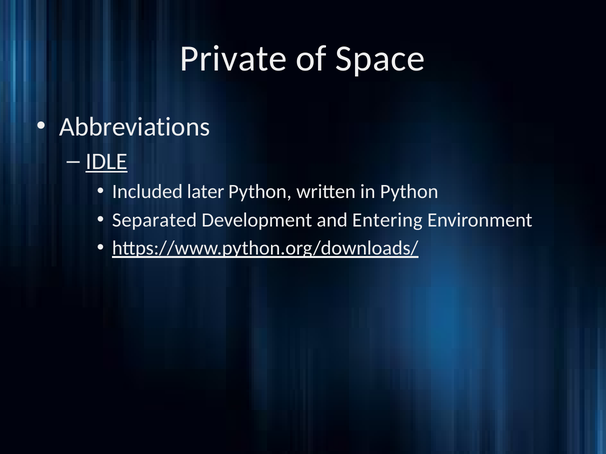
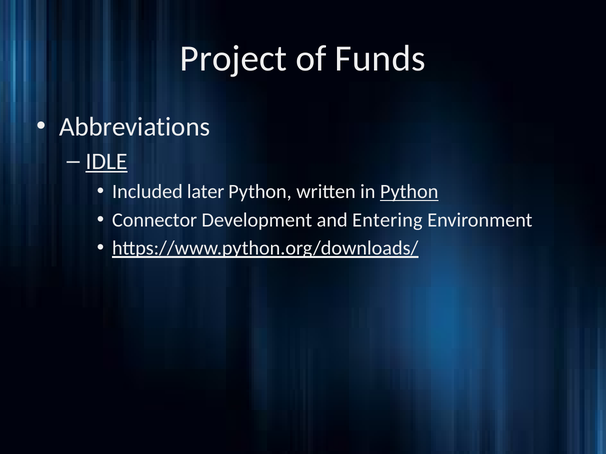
Private: Private -> Project (234, 59)
Space: Space -> Funds (380, 59)
Python underline: none -> present (409, 192)
Separated: Separated -> Connector (155, 220)
